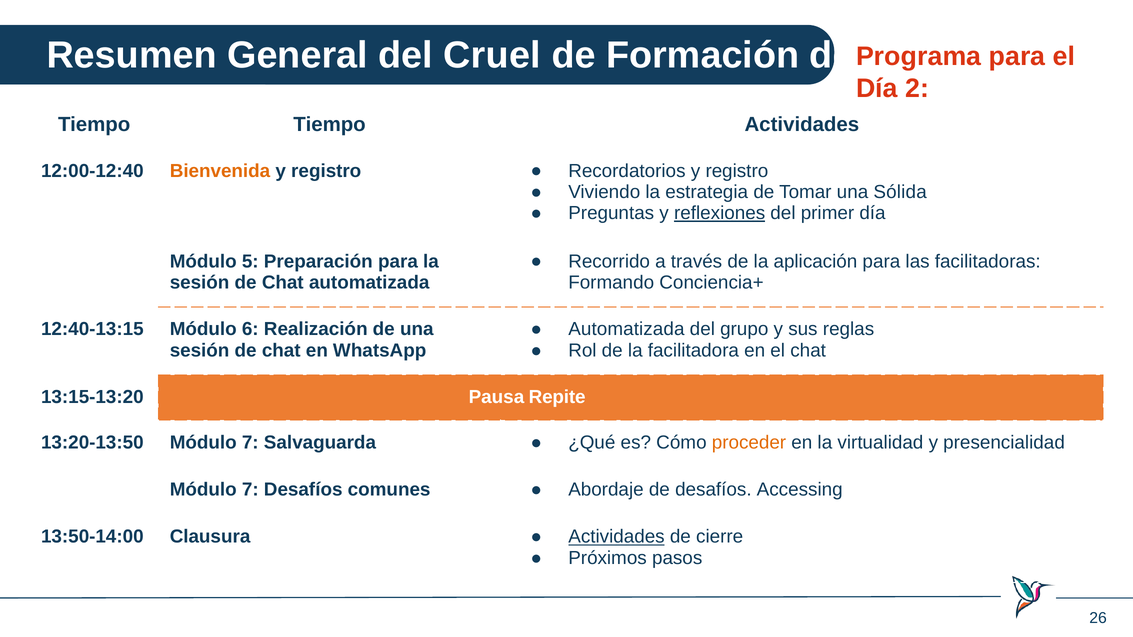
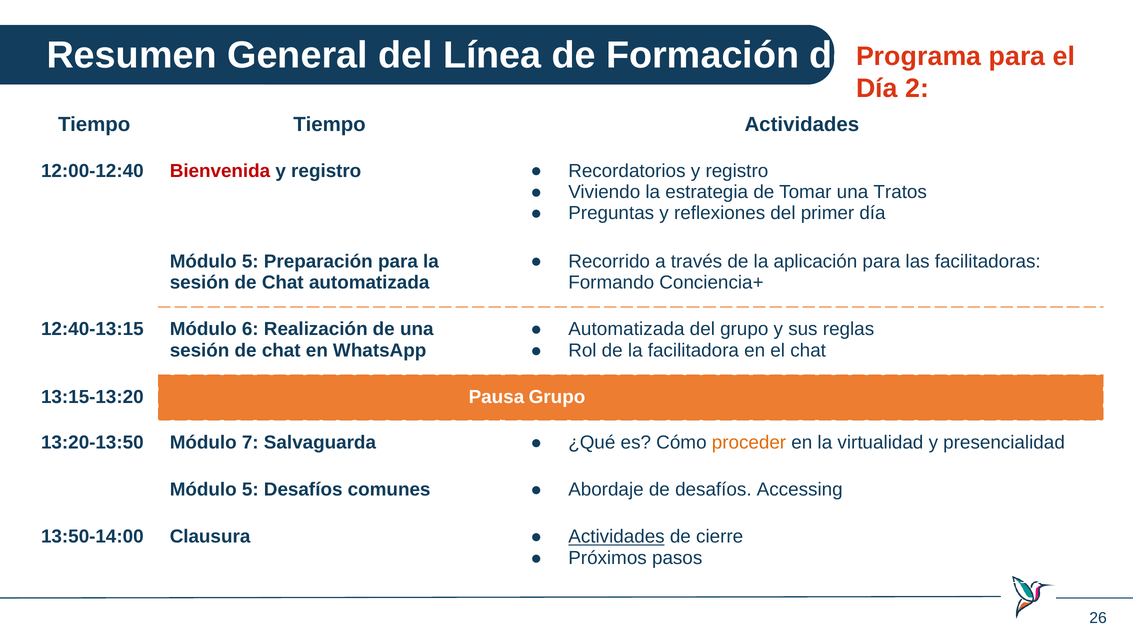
Cruel: Cruel -> Línea (492, 55)
Bienvenida colour: orange -> red (220, 171)
Sólida: Sólida -> Tratos (900, 192)
reflexiones underline: present -> none (720, 213)
Pausa Repite: Repite -> Grupo (557, 397)
7: 7 -> 5 (250, 490)
